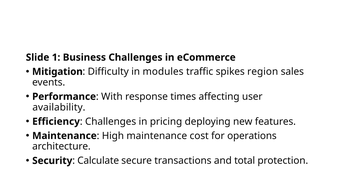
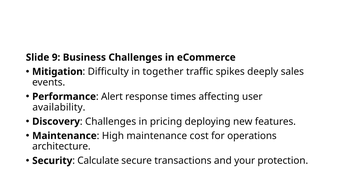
1: 1 -> 9 (56, 57)
modules: modules -> together (163, 72)
region: region -> deeply (263, 72)
With: With -> Alert (112, 96)
Efficiency: Efficiency -> Discovery (56, 121)
total: total -> your (245, 160)
